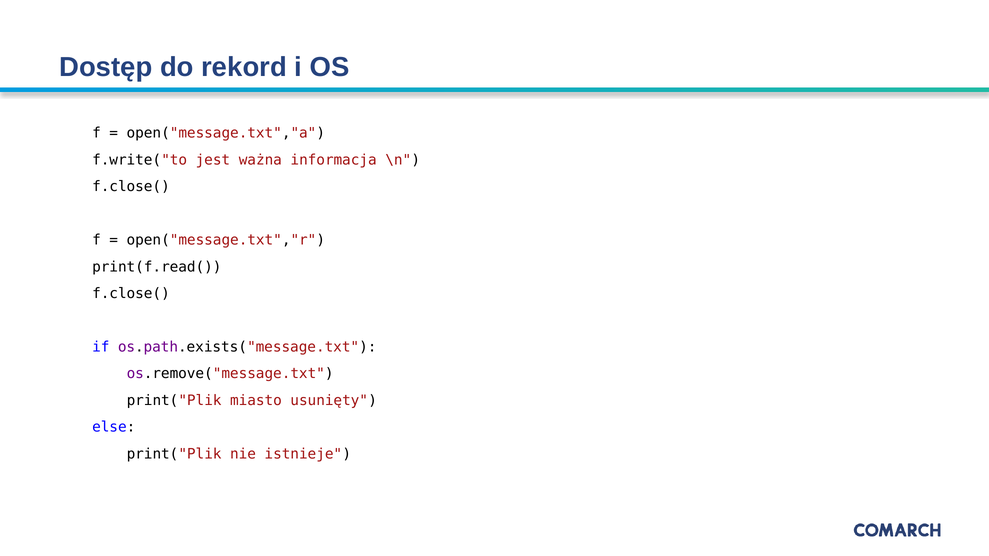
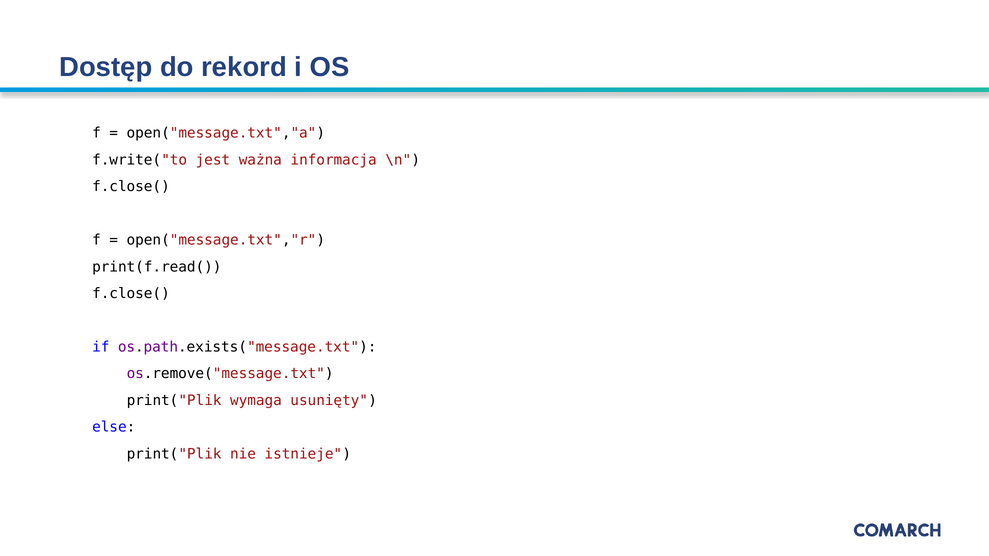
miasto: miasto -> wymaga (256, 401)
